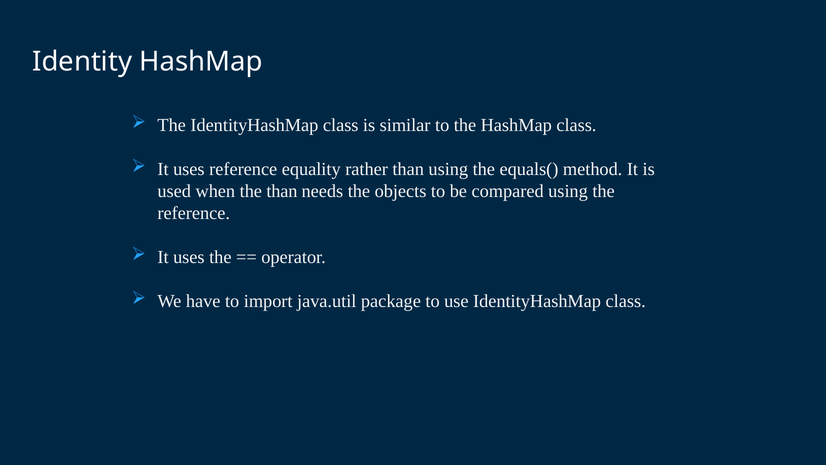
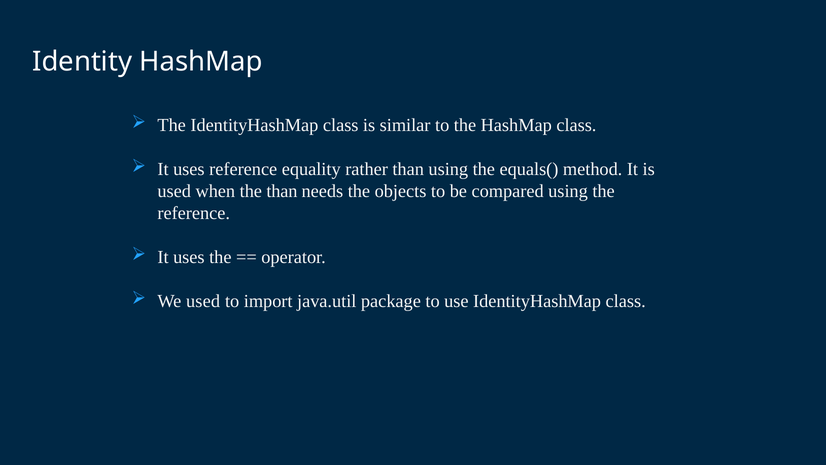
We have: have -> used (203, 301)
